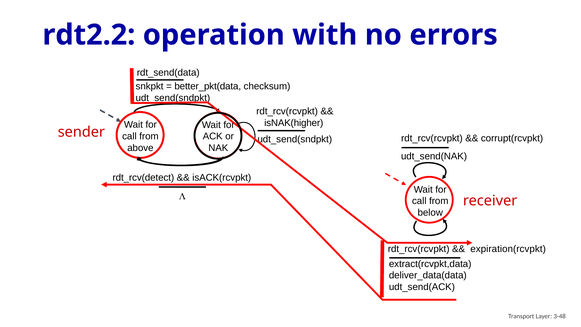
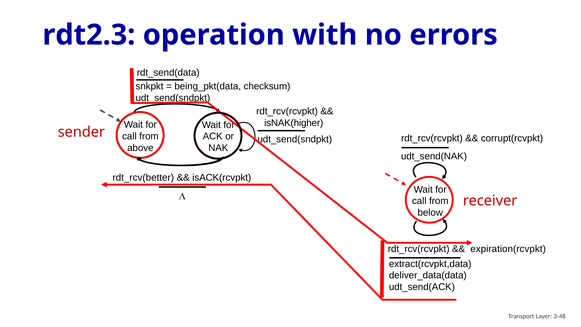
rdt2.2: rdt2.2 -> rdt2.3 (89, 35)
better_pkt(data: better_pkt(data -> being_pkt(data (208, 86)
rdt_rcv(detect: rdt_rcv(detect -> rdt_rcv(better (143, 178)
